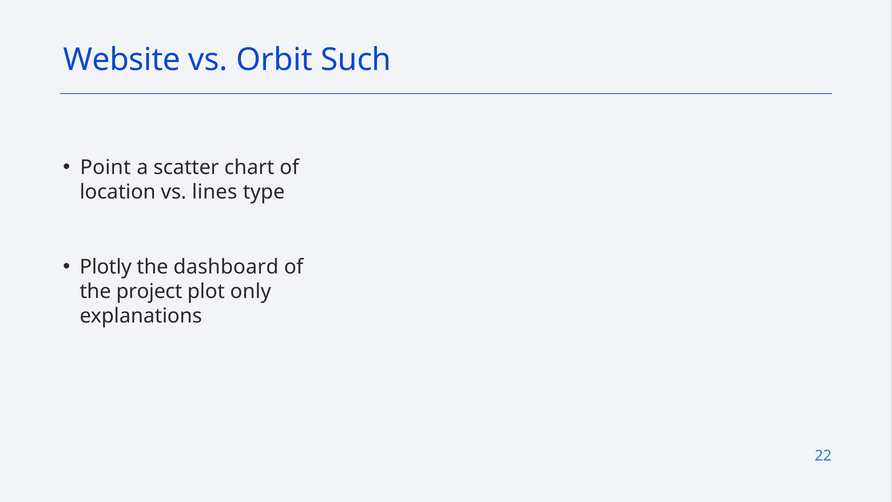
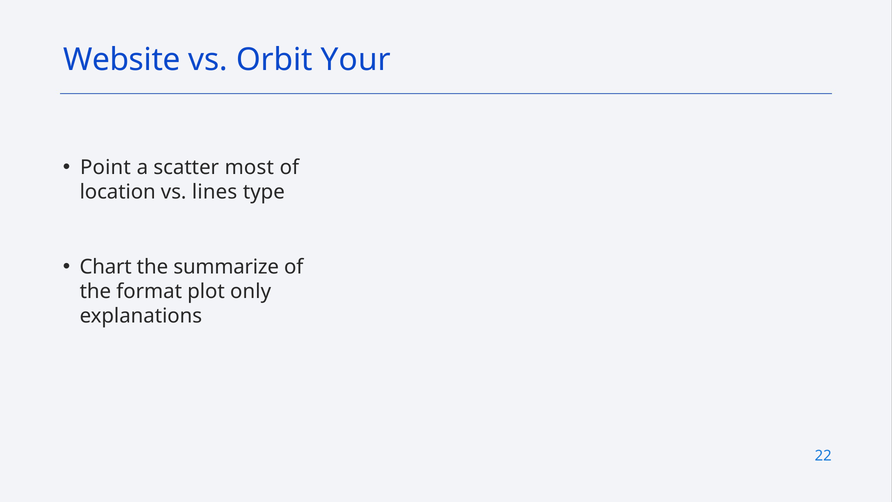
Such: Such -> Your (356, 60)
chart: chart -> most (249, 167)
Plotly: Plotly -> Chart (106, 267)
dashboard: dashboard -> summarize (226, 267)
project: project -> format (149, 291)
